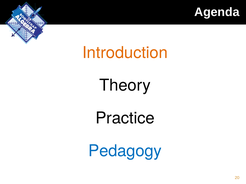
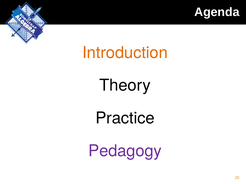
Pedagogy colour: blue -> purple (125, 151)
